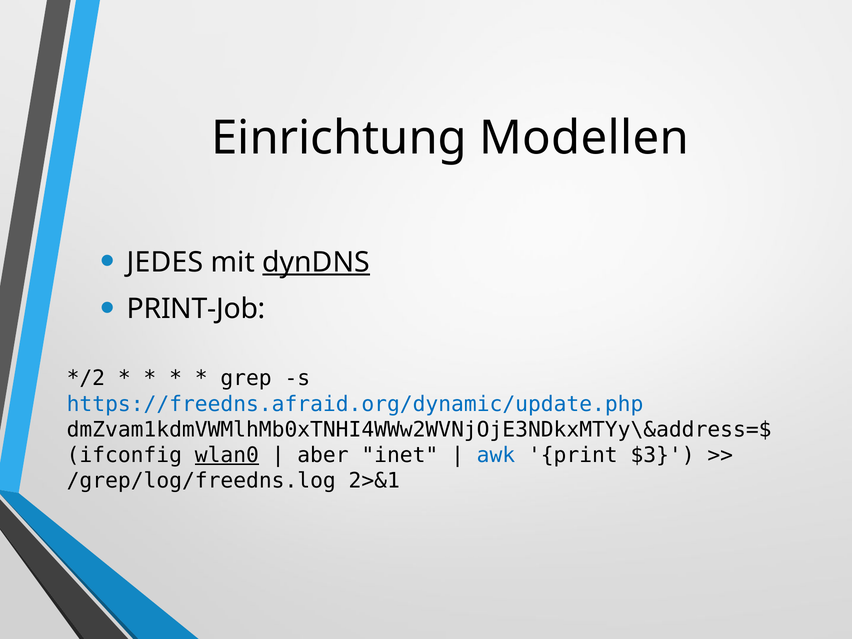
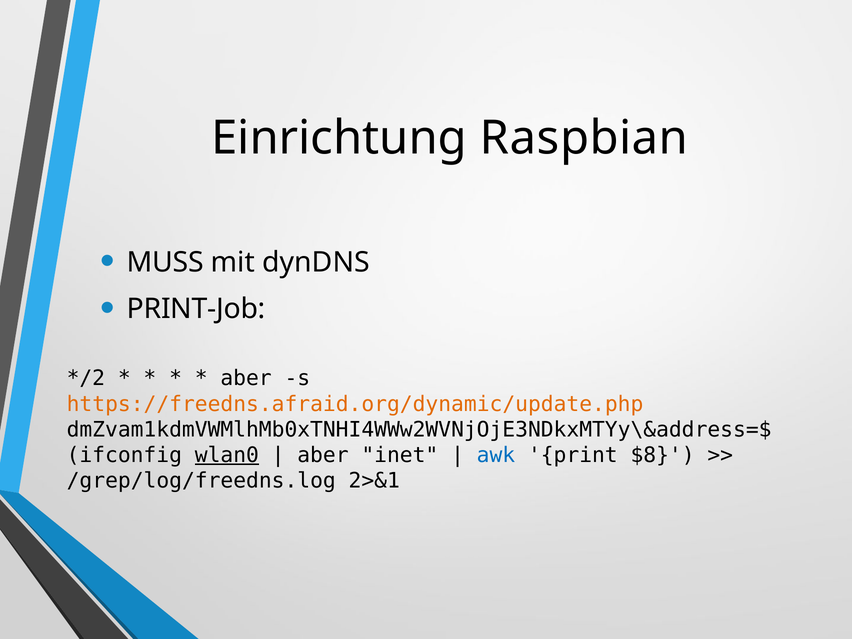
Modellen: Modellen -> Raspbian (584, 138)
JEDES: JEDES -> MUSS (165, 262)
dynDNS underline: present -> none (316, 262)
grep: grep -> aber (246, 378)
https://freedns.afraid.org/dynamic/update.php colour: blue -> orange (355, 404)
$3: $3 -> $8 (663, 455)
